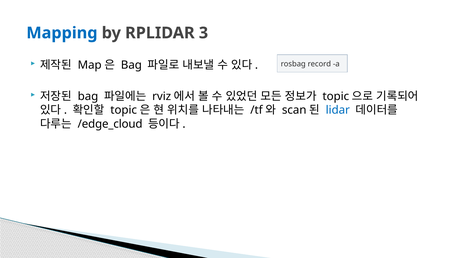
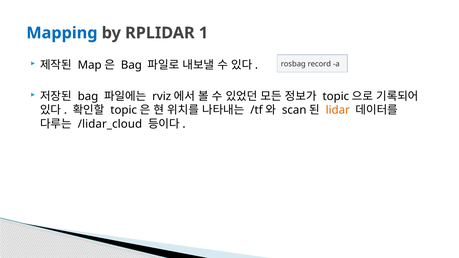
3: 3 -> 1 (203, 33)
lidar colour: blue -> orange (338, 110)
/edge_cloud: /edge_cloud -> /lidar_cloud (110, 124)
